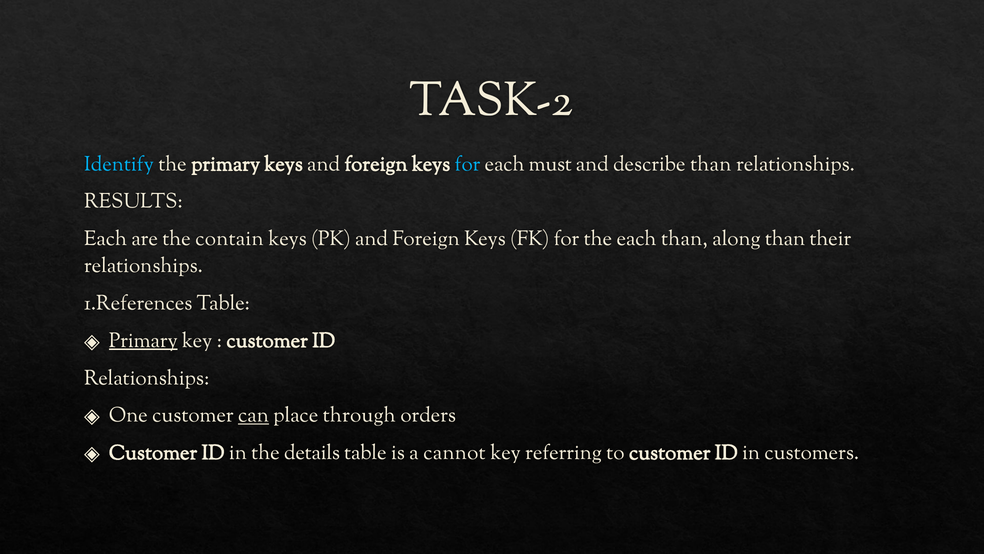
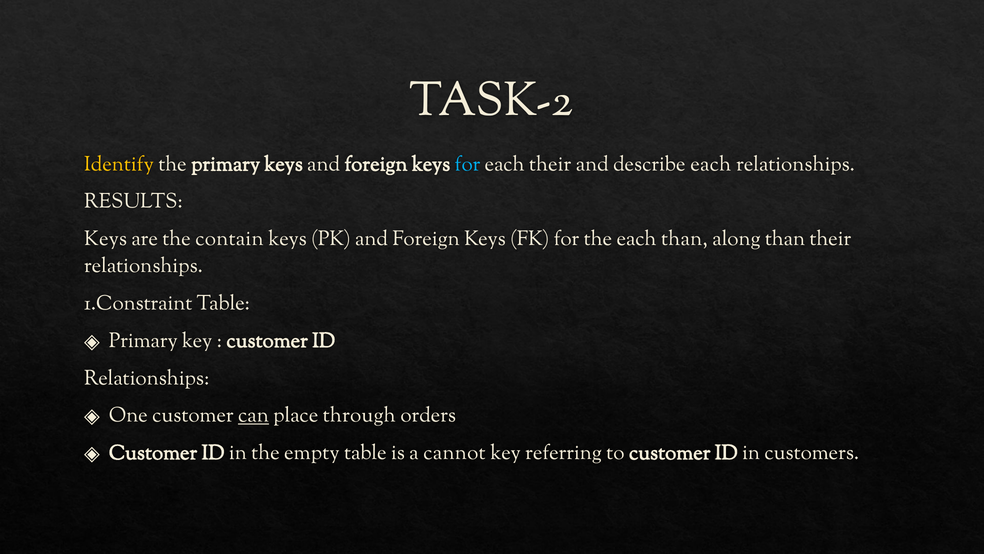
Identify colour: light blue -> yellow (119, 164)
each must: must -> their (550, 164)
describe than: than -> each (711, 164)
Each: Each -> Keys (106, 238)
1.References: 1.References -> 1.Constraint (138, 303)
Primary underline: present -> none (143, 340)
details: details -> empty (312, 452)
